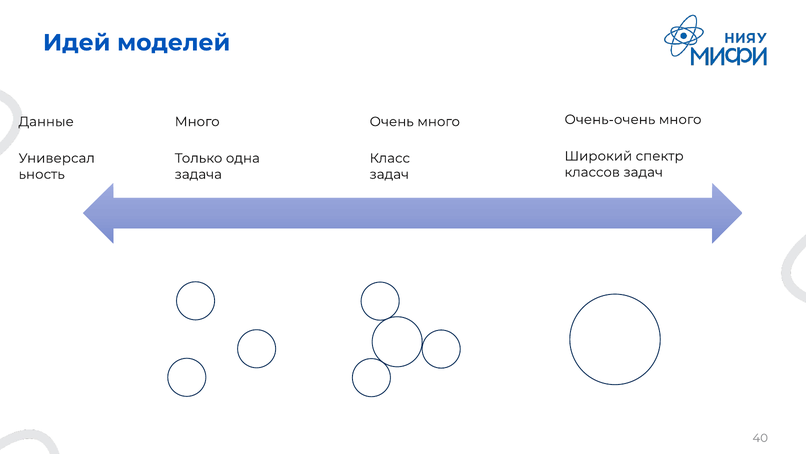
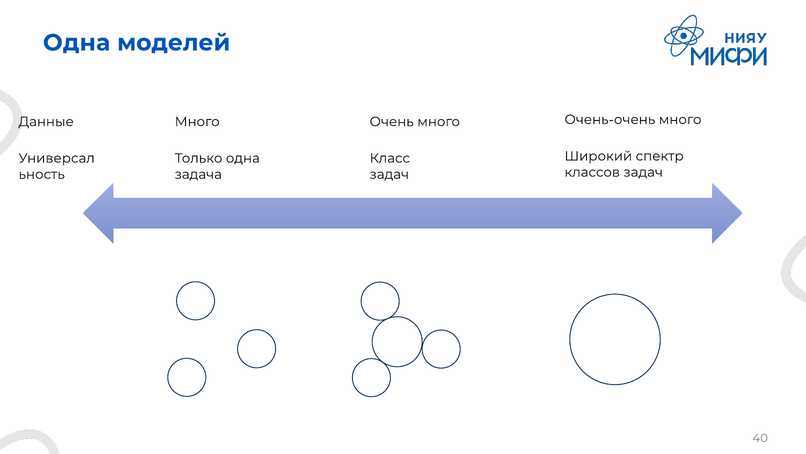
Идей: Идей -> Одна (77, 43)
